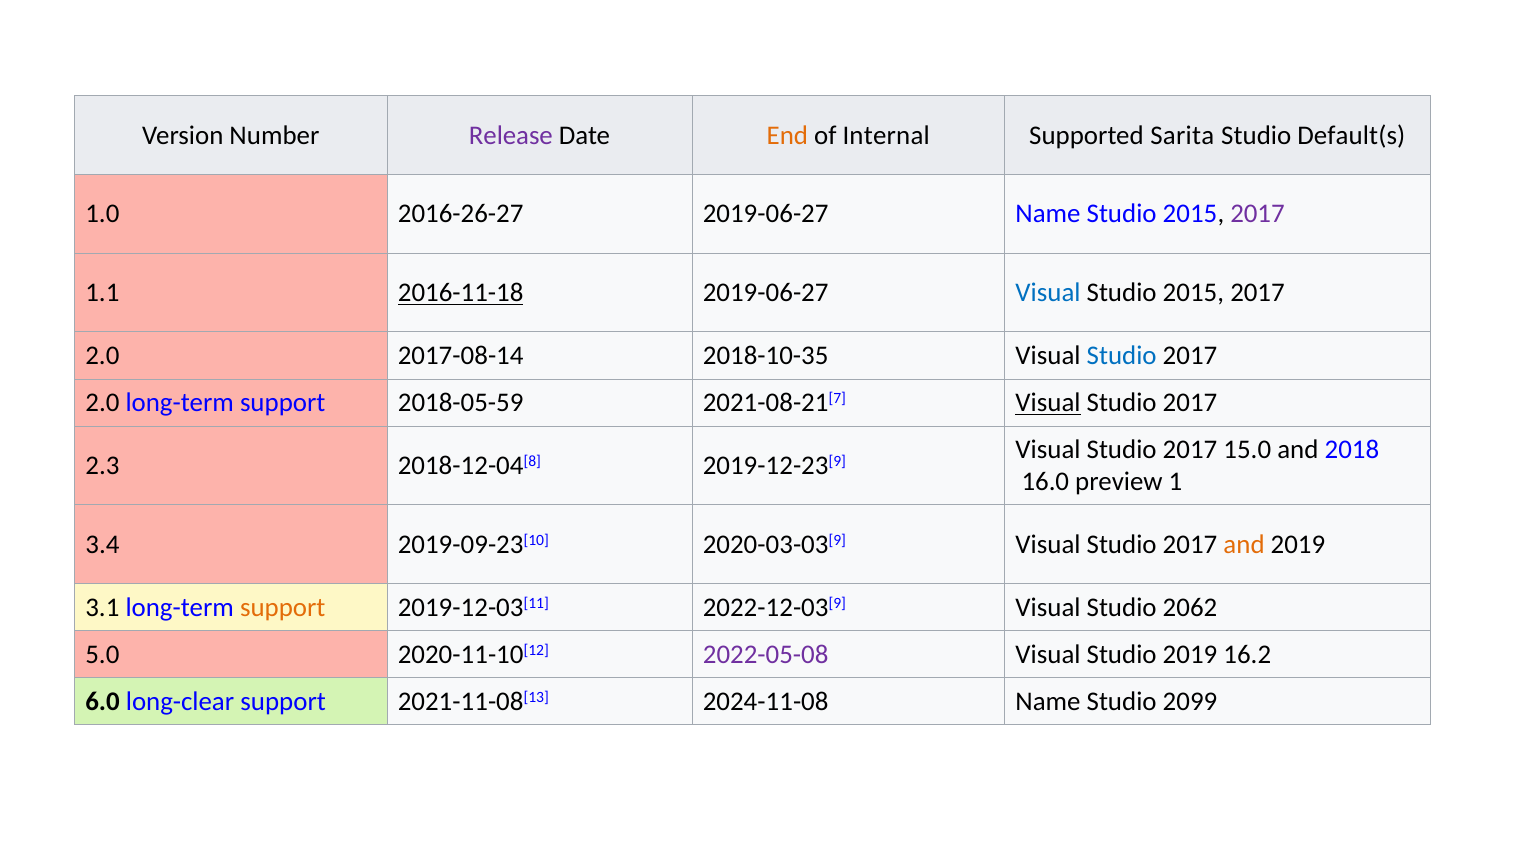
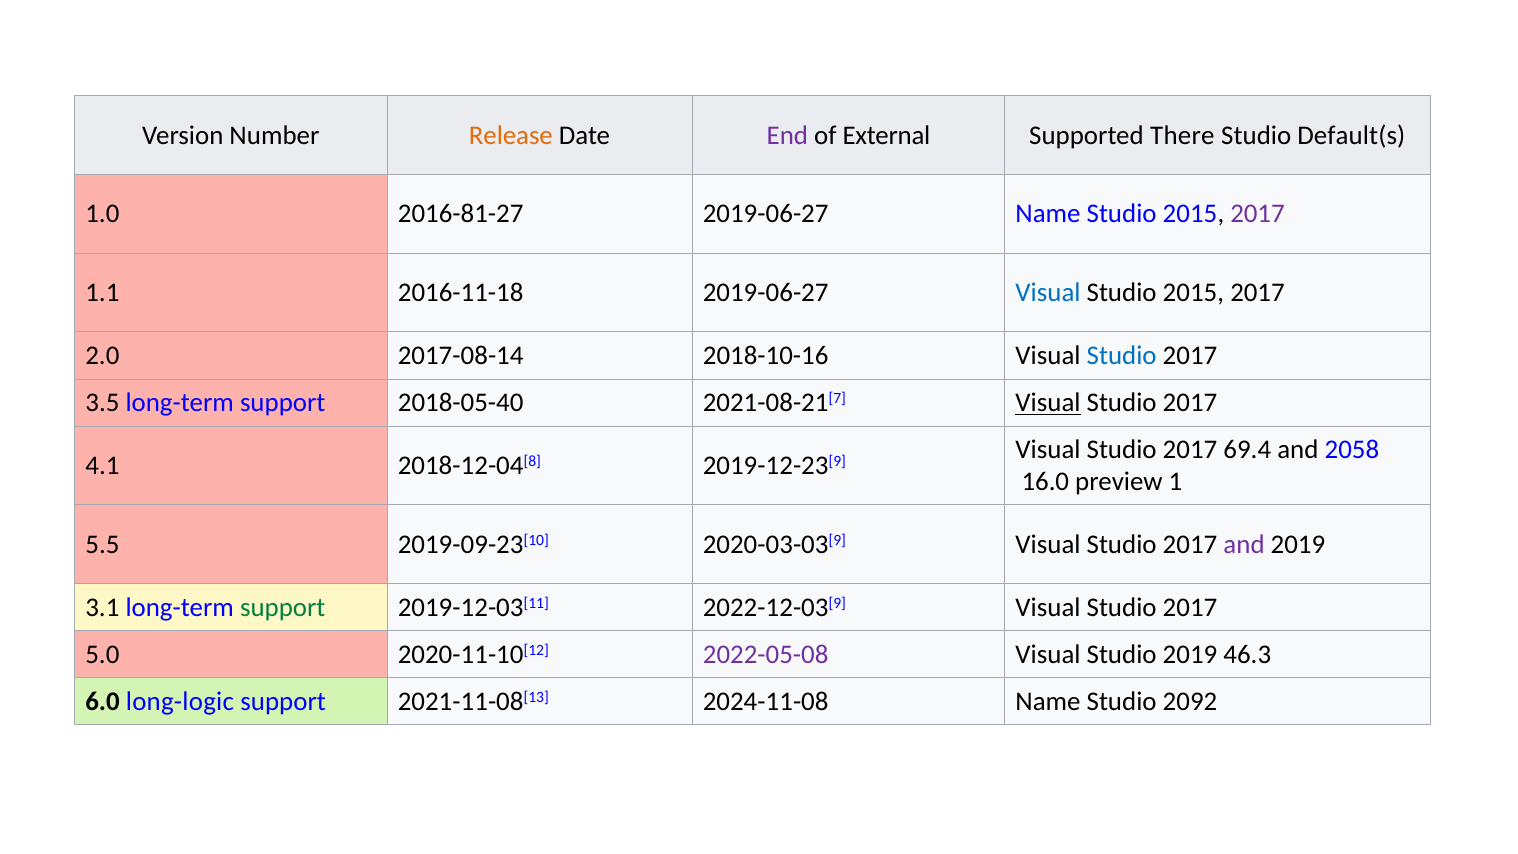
Release colour: purple -> orange (511, 135)
End colour: orange -> purple (787, 135)
Internal: Internal -> External (886, 135)
Sarita: Sarita -> There (1182, 135)
2016-26-27: 2016-26-27 -> 2016-81-27 (461, 214)
2016-11-18 underline: present -> none (461, 293)
2018-10-35: 2018-10-35 -> 2018-10-16 (766, 356)
2.0: 2.0 -> 3.5 (102, 403)
2018-05-59: 2018-05-59 -> 2018-05-40 (461, 403)
15.0: 15.0 -> 69.4 (1247, 449)
2018: 2018 -> 2058 (1352, 449)
2.3: 2.3 -> 4.1 (102, 466)
3.4: 3.4 -> 5.5 (102, 544)
and colour: orange -> purple (1244, 544)
support colour: orange -> green (283, 607)
2022-12-03[9 Visual Studio 2062: 2062 -> 2017 (1190, 607)
16.2: 16.2 -> 46.3 (1247, 654)
long-clear: long-clear -> long-logic (180, 701)
2099: 2099 -> 2092 (1190, 701)
